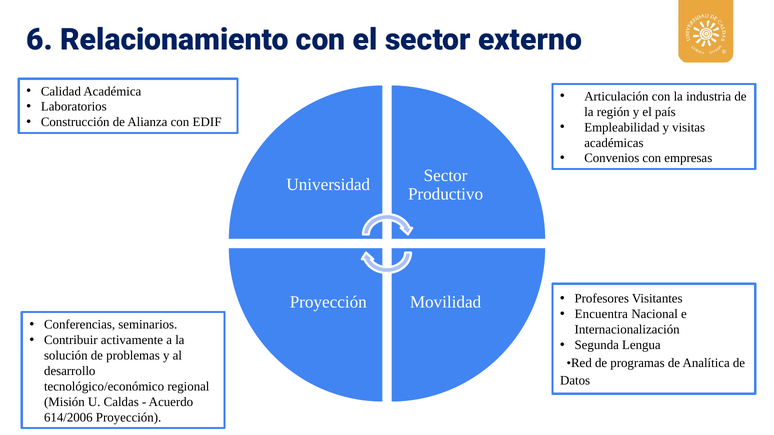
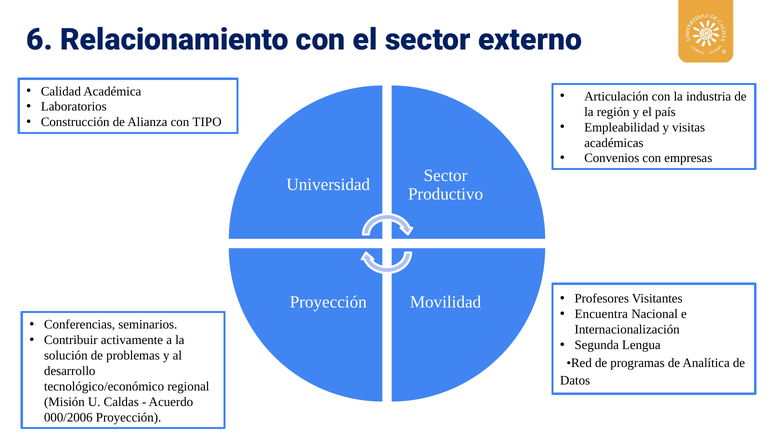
EDIF: EDIF -> TIPO (207, 122)
614/2006: 614/2006 -> 000/2006 (68, 418)
